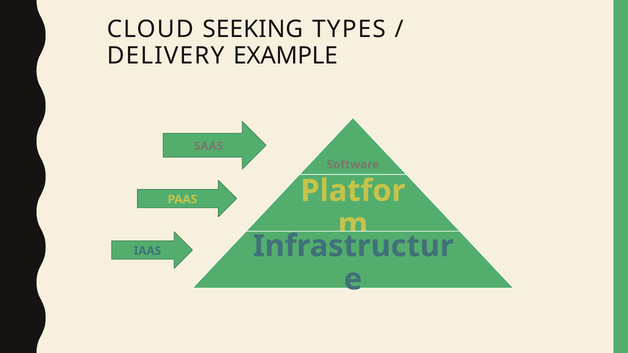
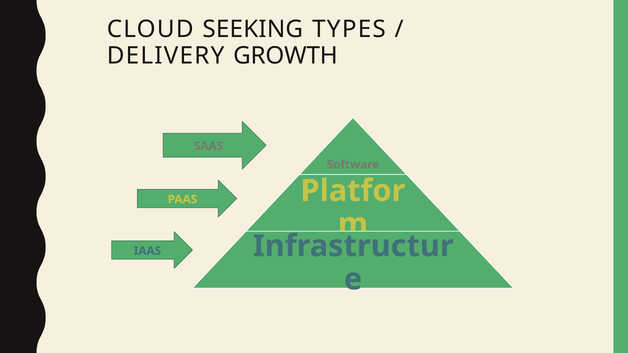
EXAMPLE: EXAMPLE -> GROWTH (285, 56)
